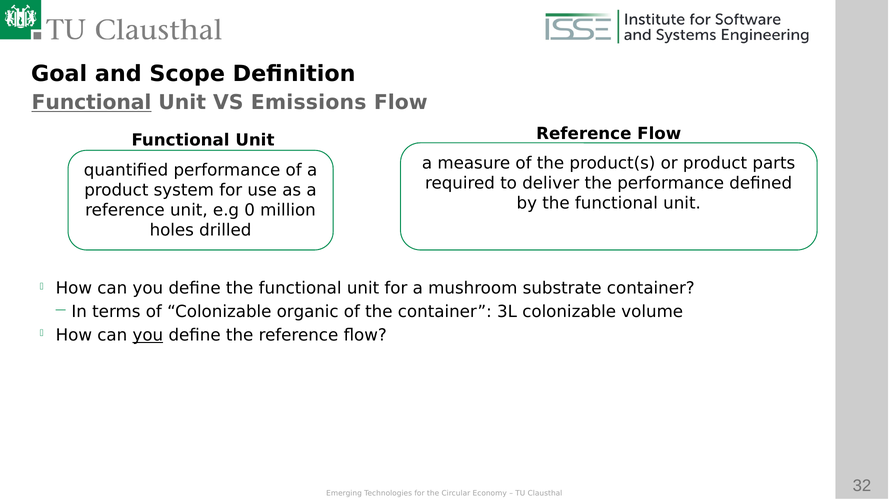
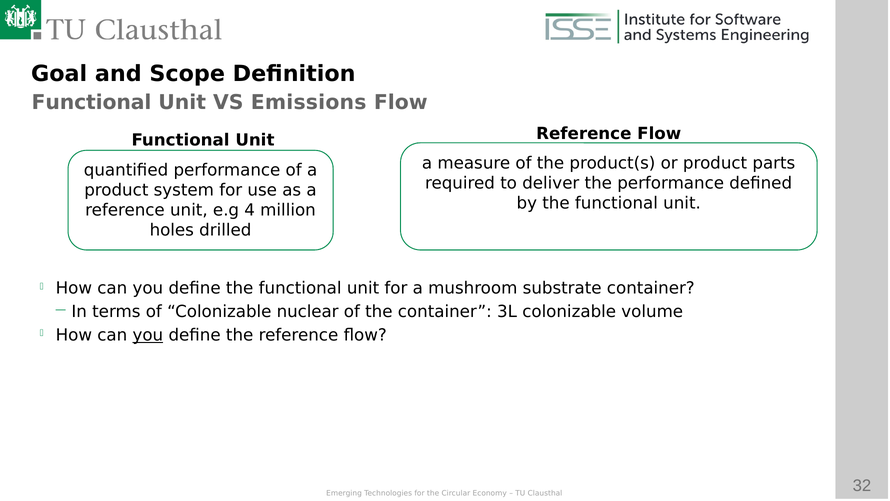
Functional underline: present -> none (91, 103)
0: 0 -> 4 (250, 210)
organic: organic -> nuclear (308, 311)
